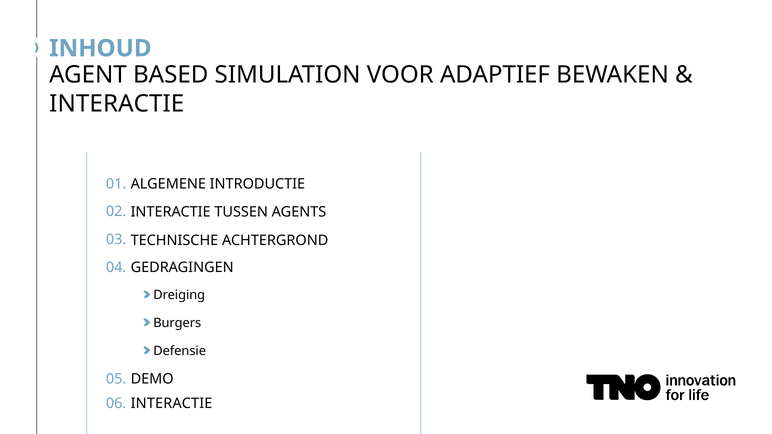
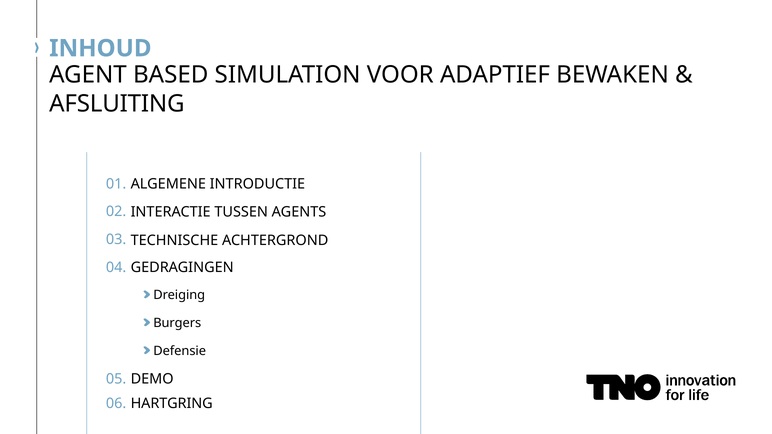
INTERACTIE: INTERACTIE -> AFSLUITING (117, 104)
INTERACTIE: INTERACTIE -> HARTGRING (172, 404)
